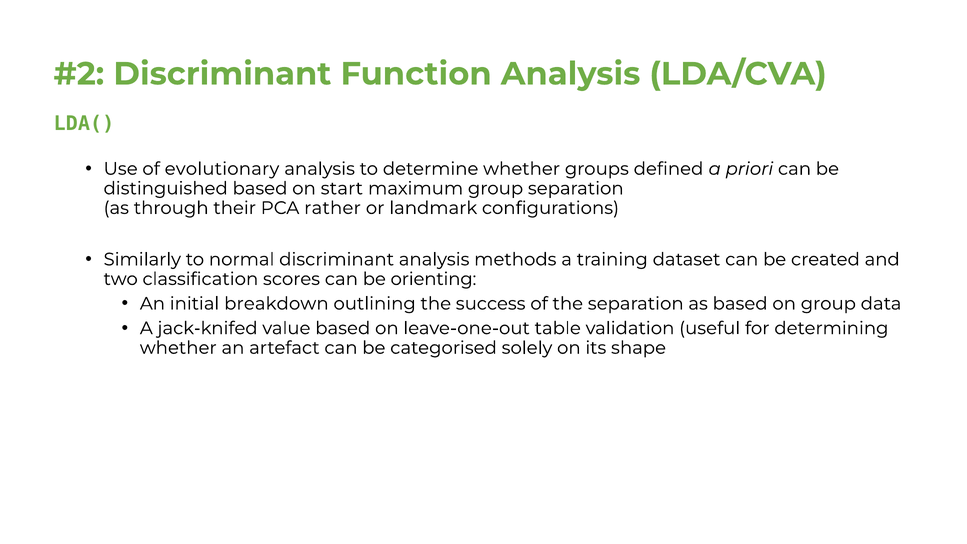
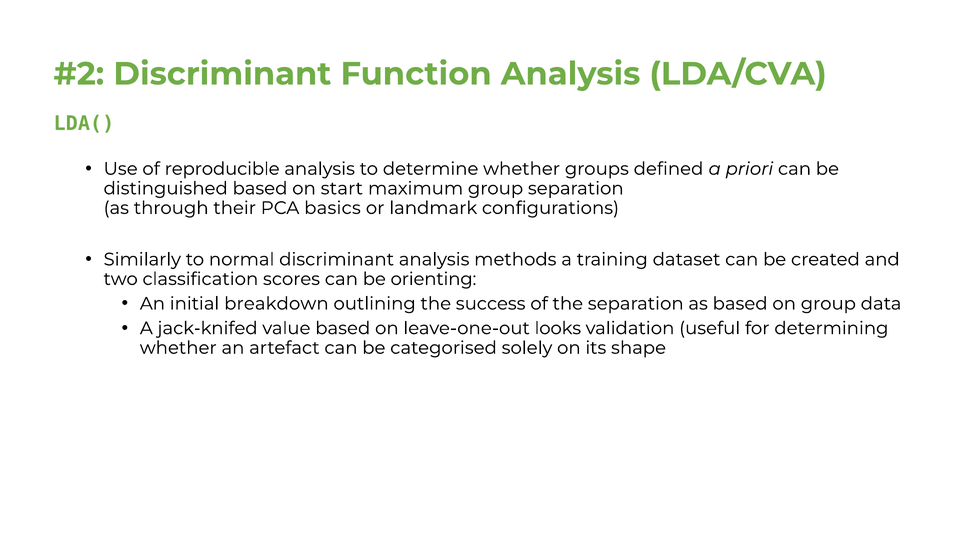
evolutionary: evolutionary -> reproducible (222, 169)
rather: rather -> basics (332, 208)
table: table -> looks (558, 328)
